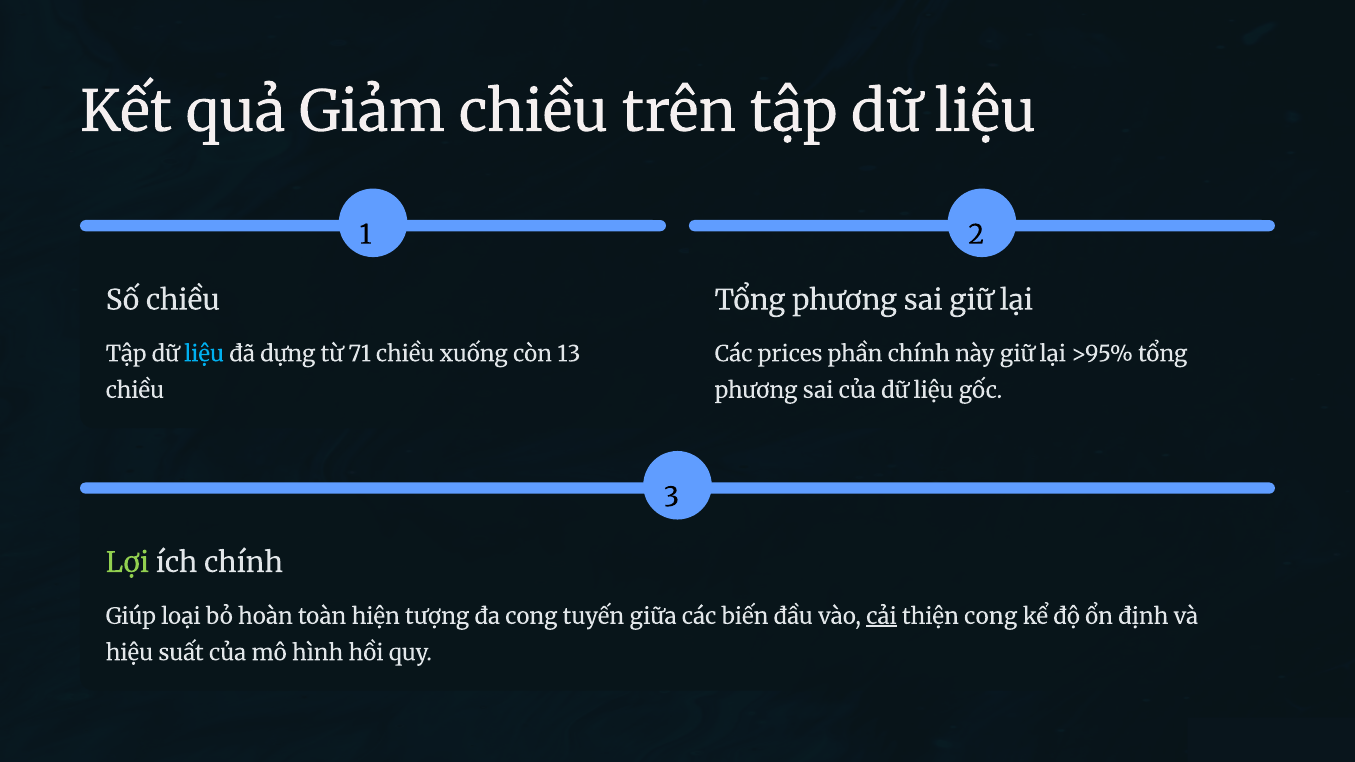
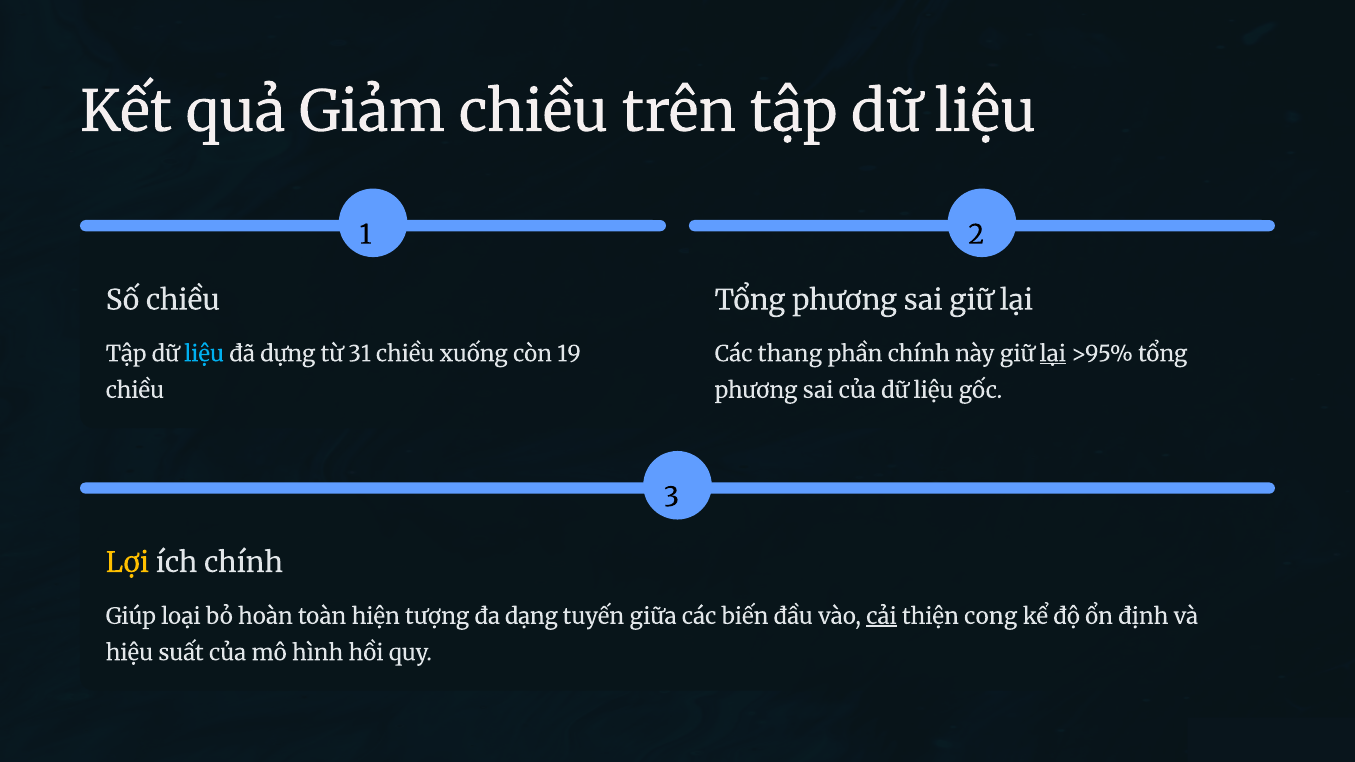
71: 71 -> 31 (360, 354)
13: 13 -> 19 (569, 354)
prices: prices -> thang (790, 354)
lại underline: none -> present (1053, 354)
Lợi colour: light green -> yellow (127, 563)
đa cong: cong -> dạng (531, 617)
